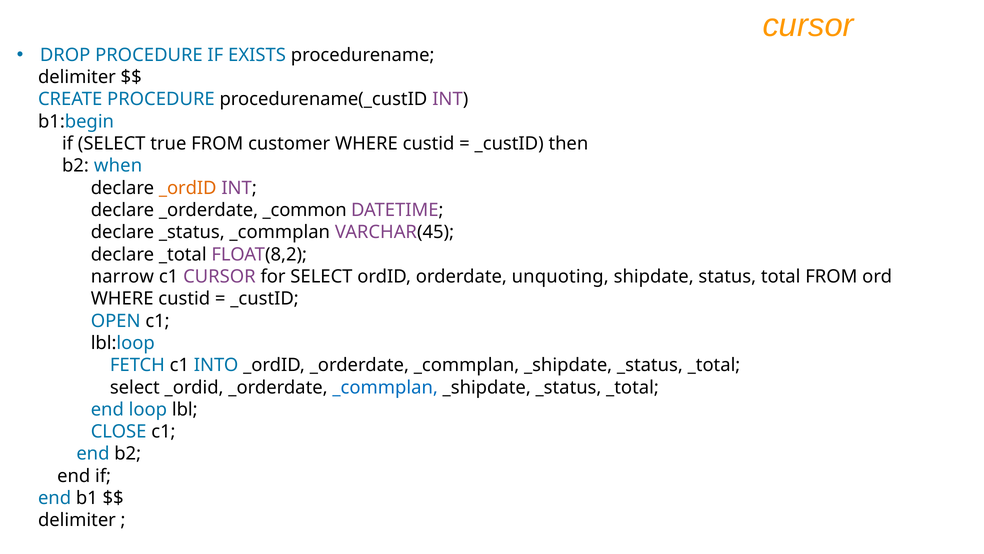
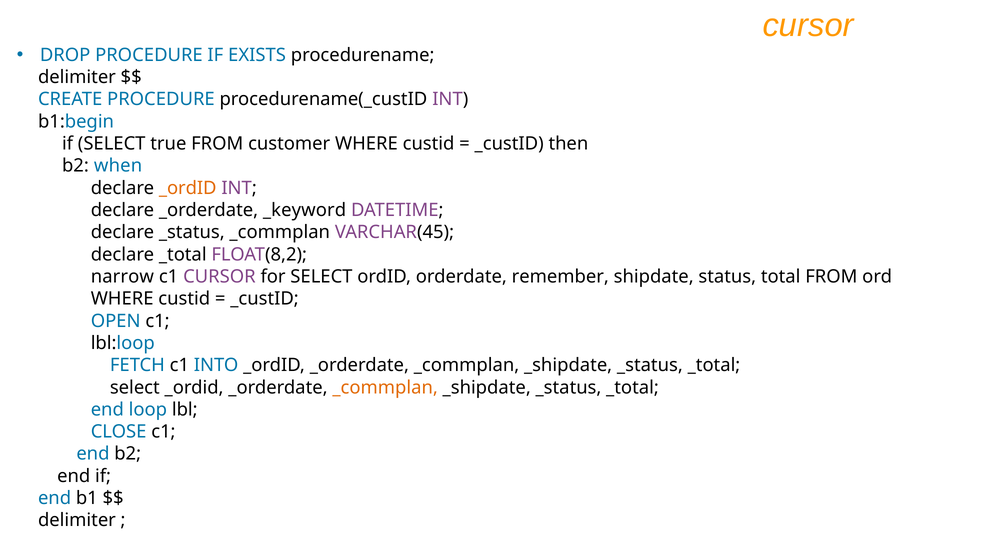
_common: _common -> _keyword (305, 210)
unquoting: unquoting -> remember (560, 276)
_commplan colour: blue -> orange (385, 387)
